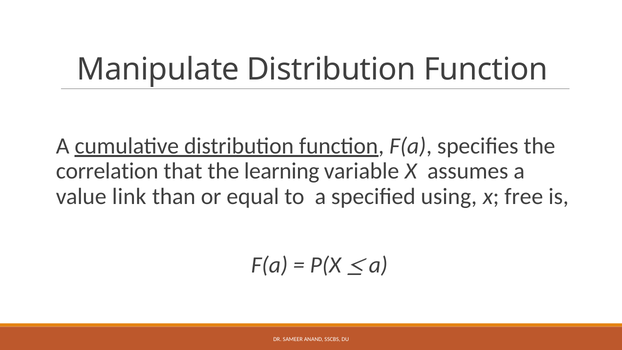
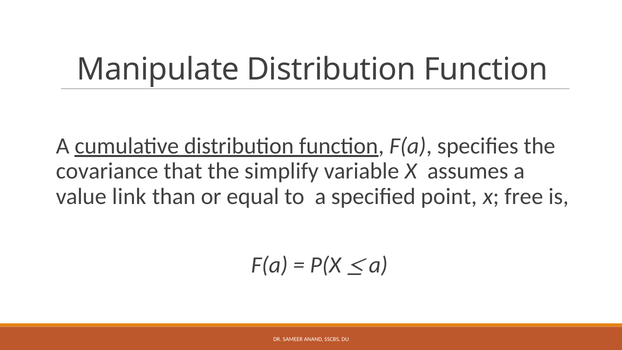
correlation: correlation -> covariance (107, 171)
learning: learning -> simplify (282, 171)
using: using -> point (449, 196)
